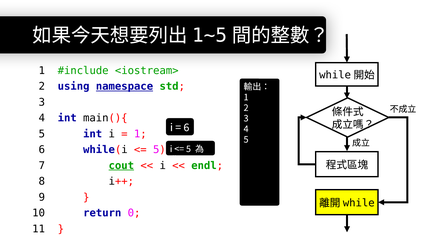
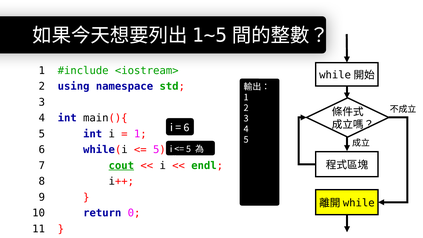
namespace underline: present -> none (124, 86)
